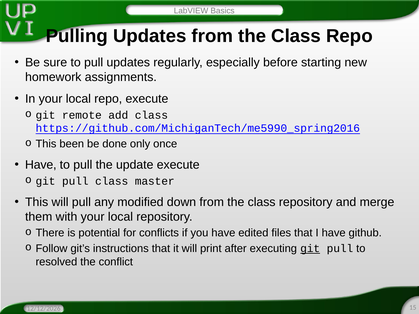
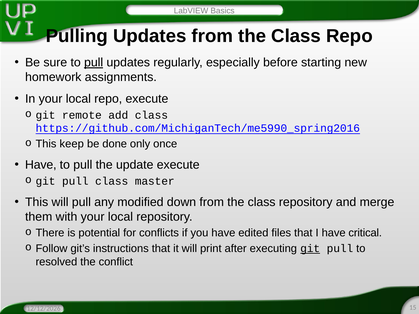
pull underline: none -> present (94, 63)
been: been -> keep (72, 144)
github: github -> critical (365, 233)
